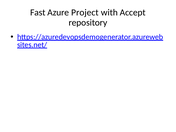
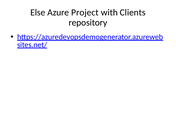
Fast: Fast -> Else (38, 12)
Accept: Accept -> Clients (133, 12)
